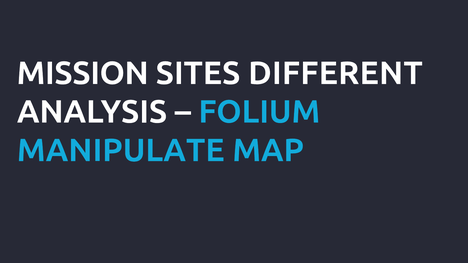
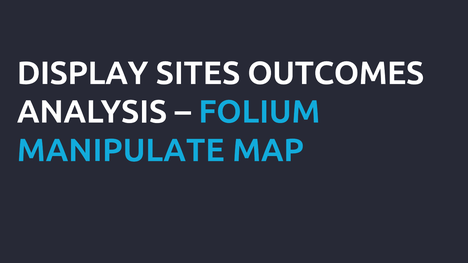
MISSION: MISSION -> DISPLAY (83, 73)
DIFFERENT: DIFFERENT -> OUTCOMES (336, 73)
